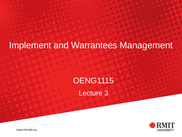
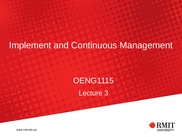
Warrantees: Warrantees -> Continuous (94, 45)
